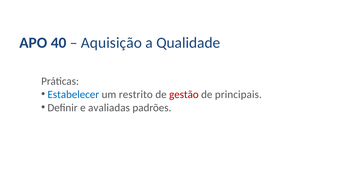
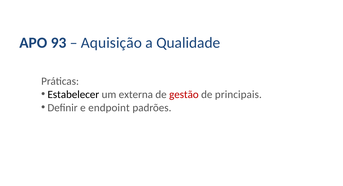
40: 40 -> 93 (59, 43)
Estabelecer colour: blue -> black (73, 94)
restrito: restrito -> externa (136, 94)
avaliadas: avaliadas -> endpoint (109, 108)
